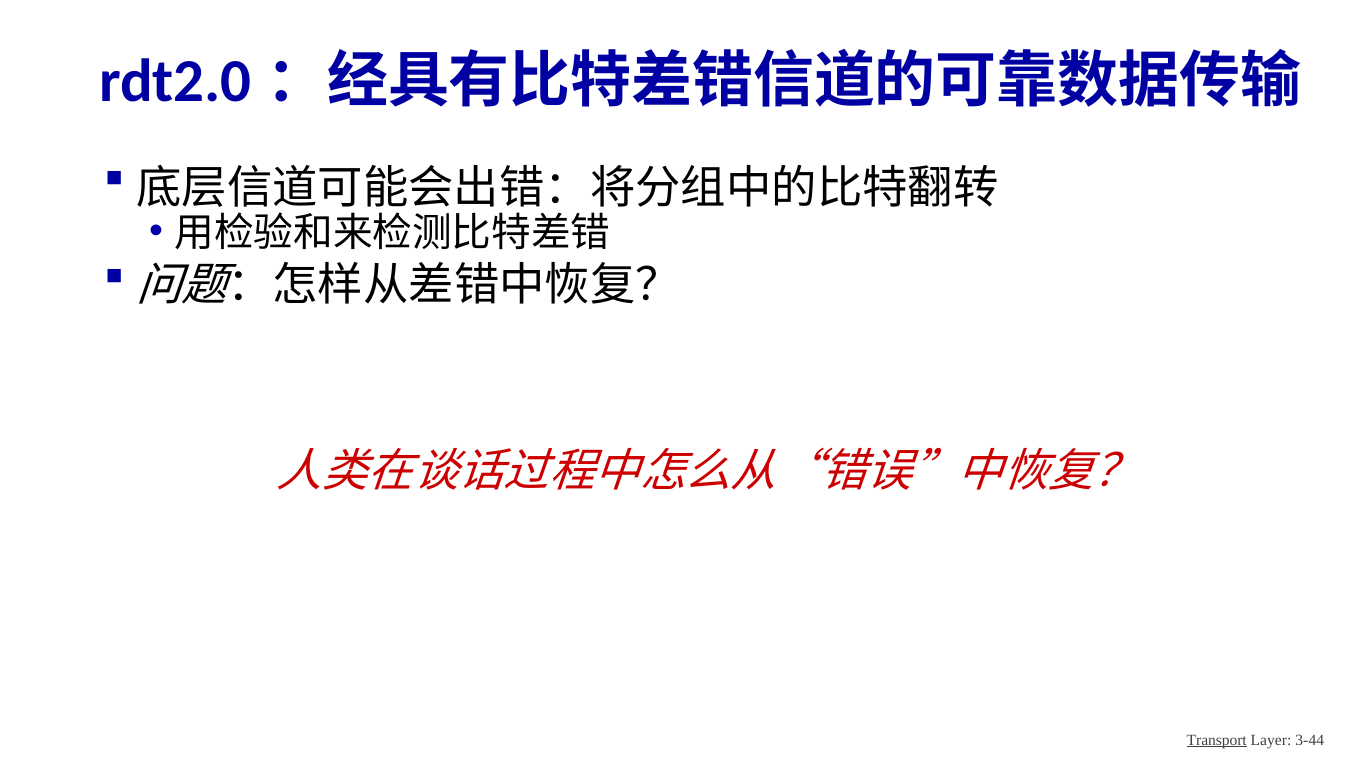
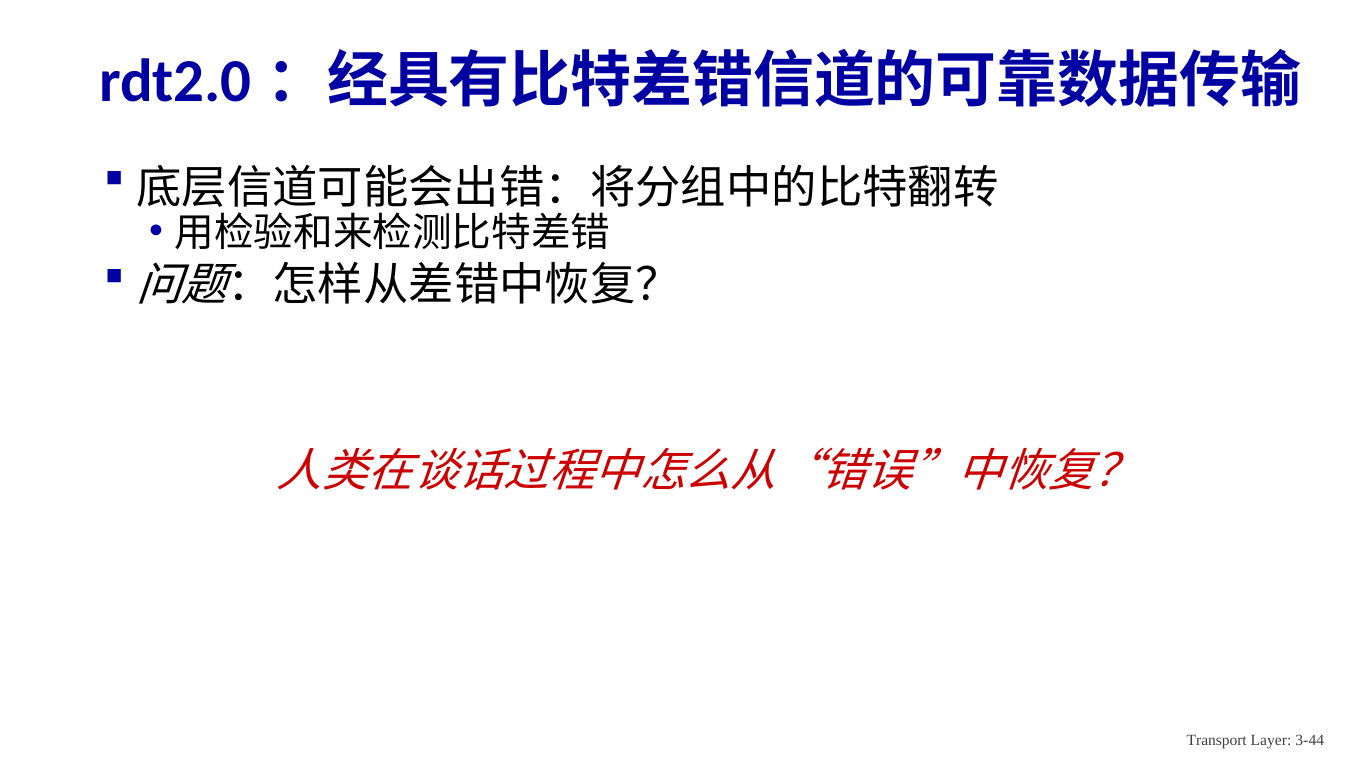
Transport underline: present -> none (1217, 740)
